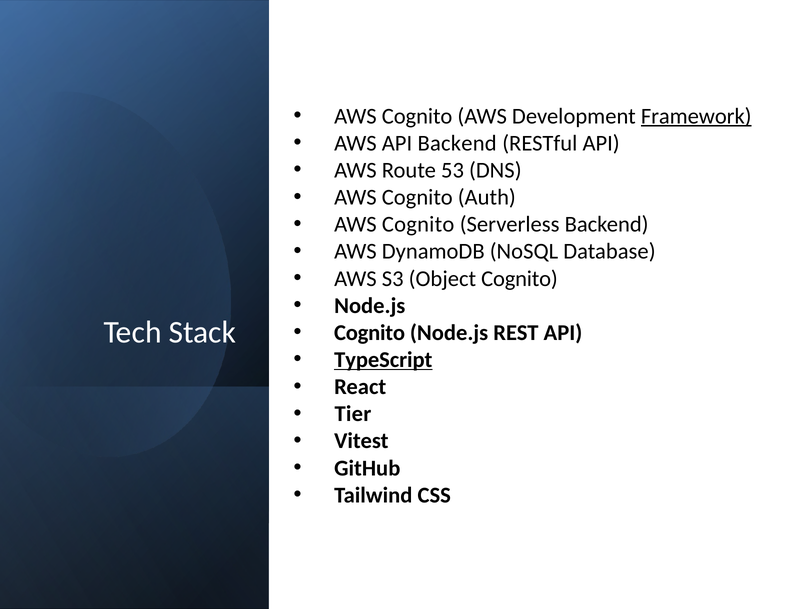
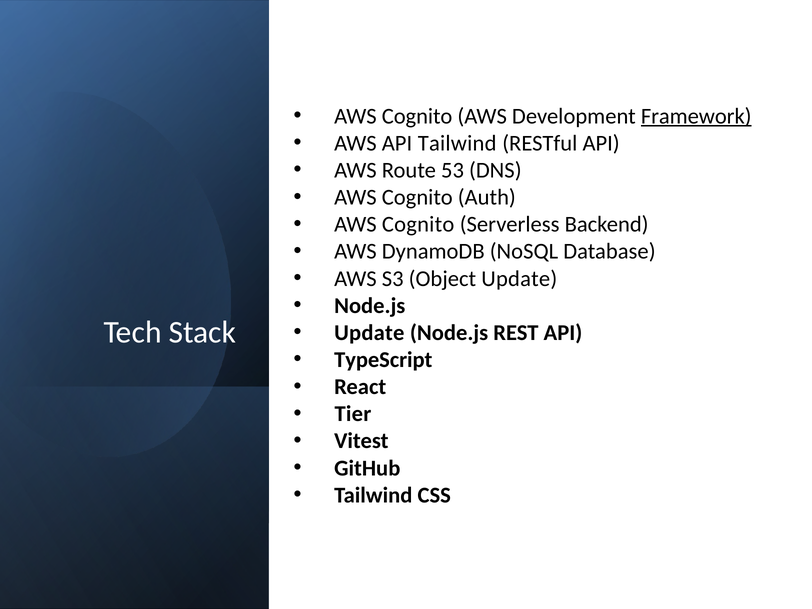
API Backend: Backend -> Tailwind (457, 143)
Object Cognito: Cognito -> Update (519, 279)
Cognito: Cognito -> Update (369, 333)
TypeScript underline: present -> none (383, 360)
